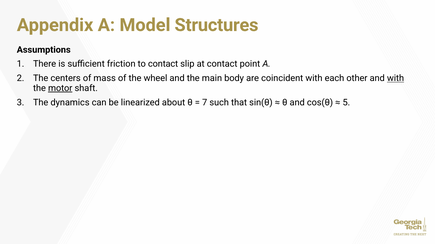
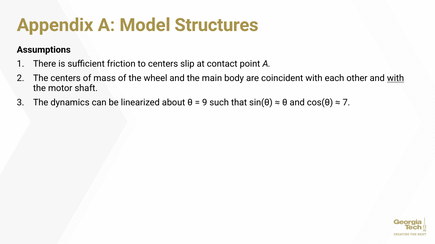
to contact: contact -> centers (163, 64)
motor underline: present -> none (60, 88)
7: 7 -> 9 (205, 103)
5: 5 -> 7 (346, 103)
